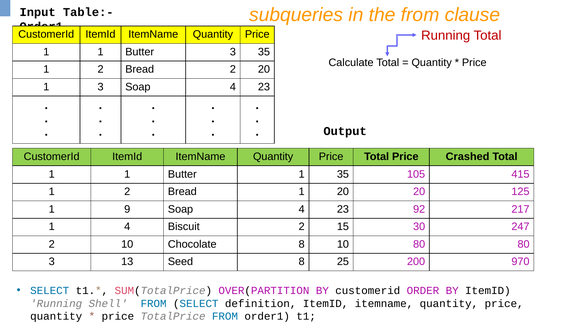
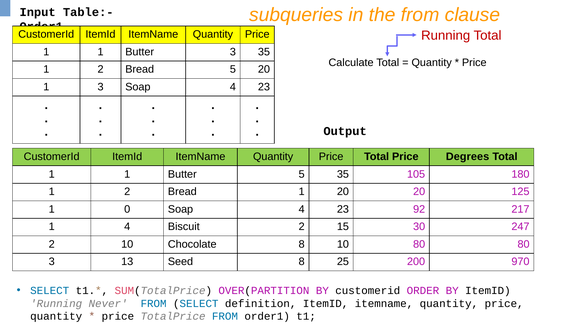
Bread 2: 2 -> 5 (233, 69)
Crashed: Crashed -> Degrees (468, 157)
Butter 1: 1 -> 5 (302, 174)
415: 415 -> 180 (520, 174)
9: 9 -> 0 (127, 210)
Shell: Shell -> Never (108, 304)
